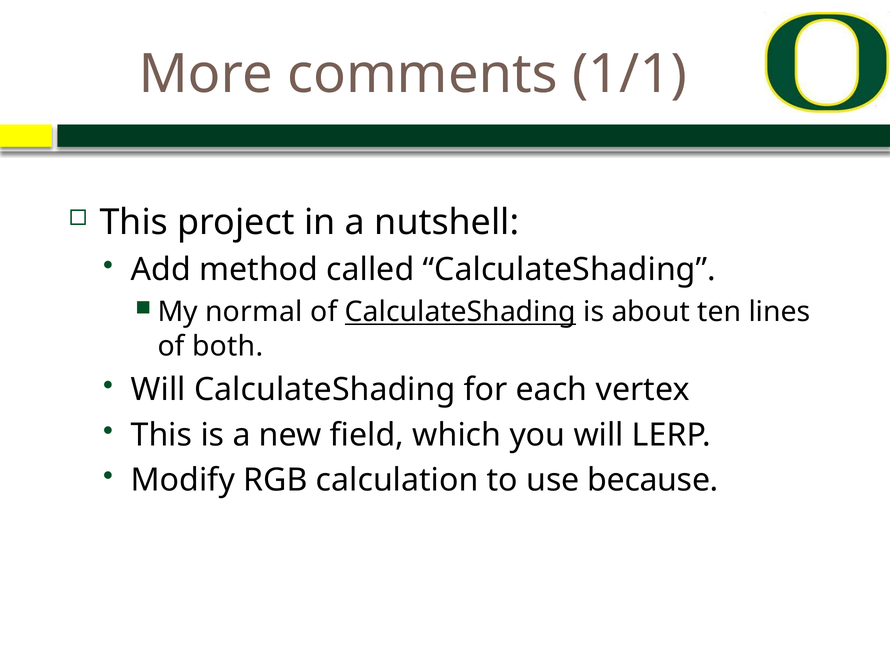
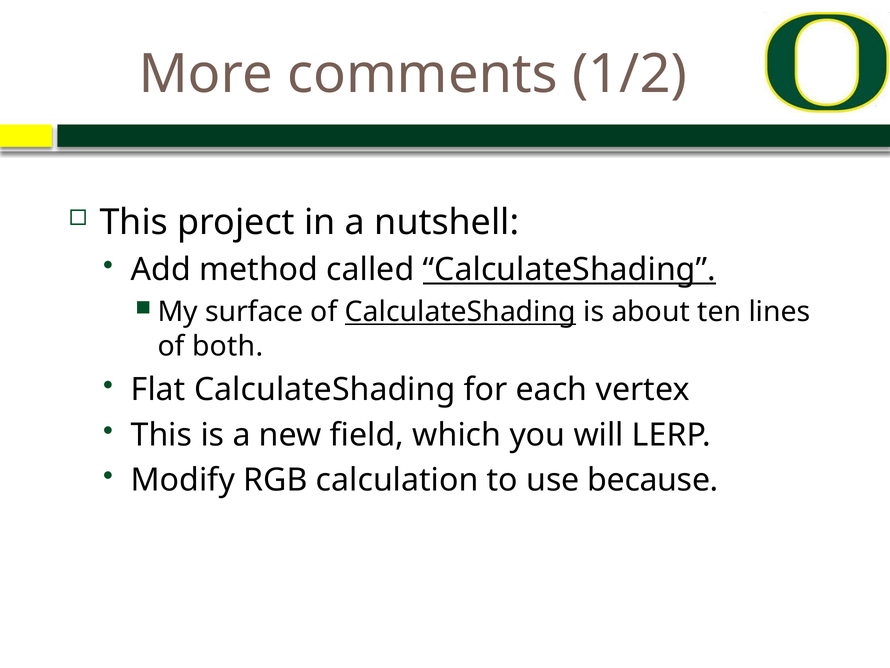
1/1: 1/1 -> 1/2 (630, 74)
CalculateShading underline: none -> present (569, 270)
normal: normal -> surface (254, 312)
Will: Will -> Flat (158, 389)
